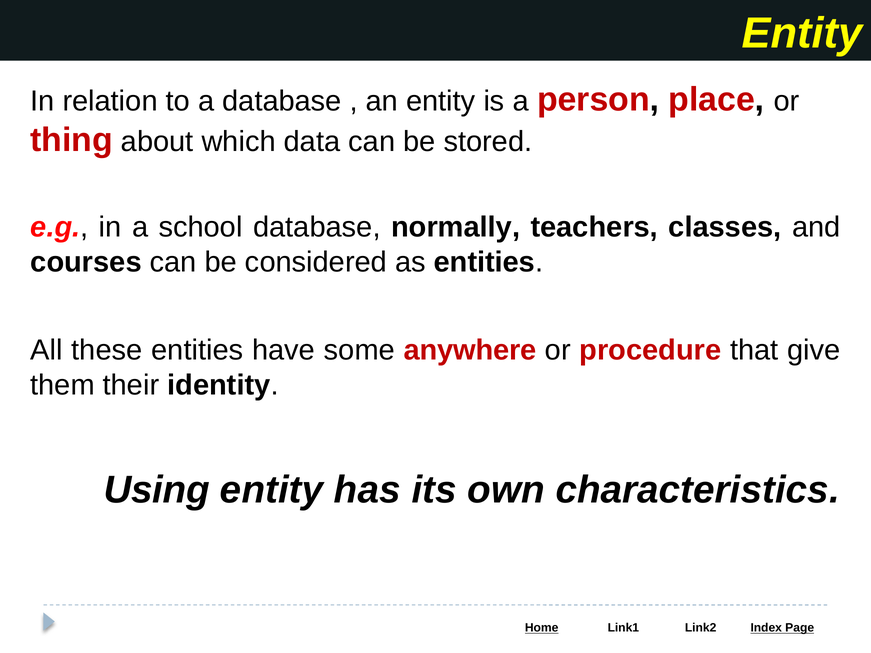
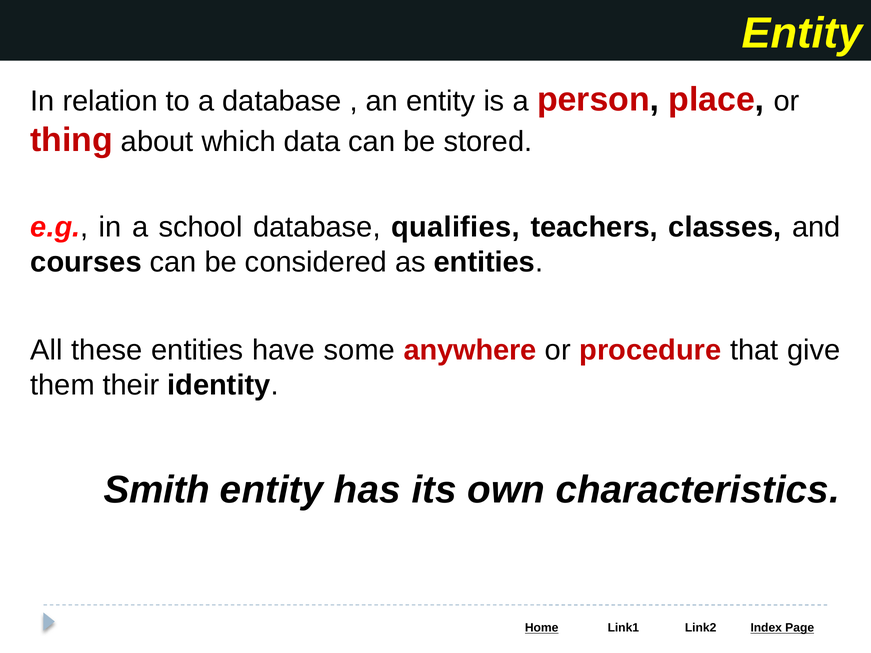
normally: normally -> qualifies (455, 227)
Using: Using -> Smith (157, 490)
